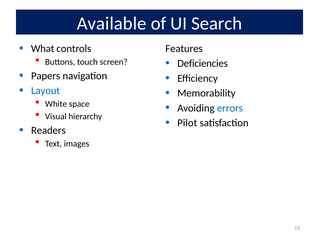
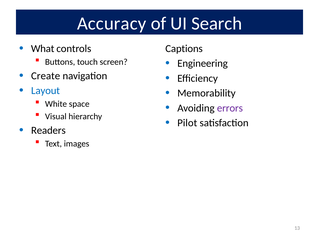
Available: Available -> Accuracy (112, 24)
Features: Features -> Captions (184, 49)
Deficiencies: Deficiencies -> Engineering (203, 63)
Papers: Papers -> Create (46, 76)
errors colour: blue -> purple (230, 108)
